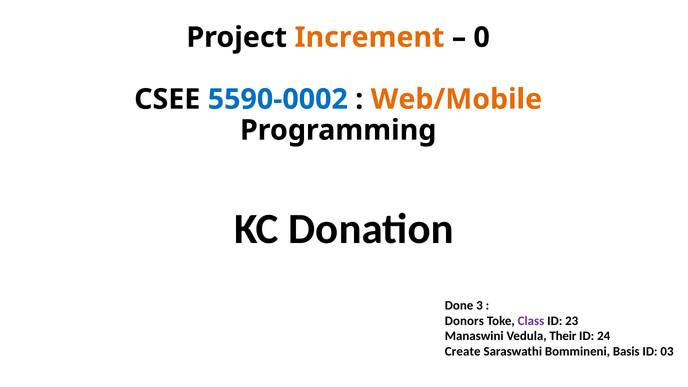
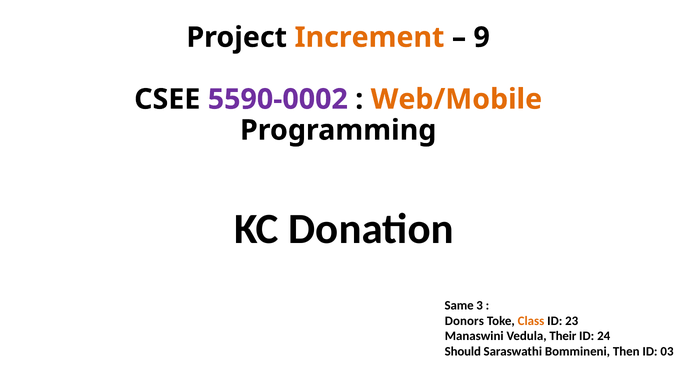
0: 0 -> 9 (482, 37)
5590-0002 colour: blue -> purple (278, 99)
Done: Done -> Same (459, 305)
Class colour: purple -> orange (531, 321)
Create: Create -> Should (463, 352)
Basis: Basis -> Then (626, 352)
